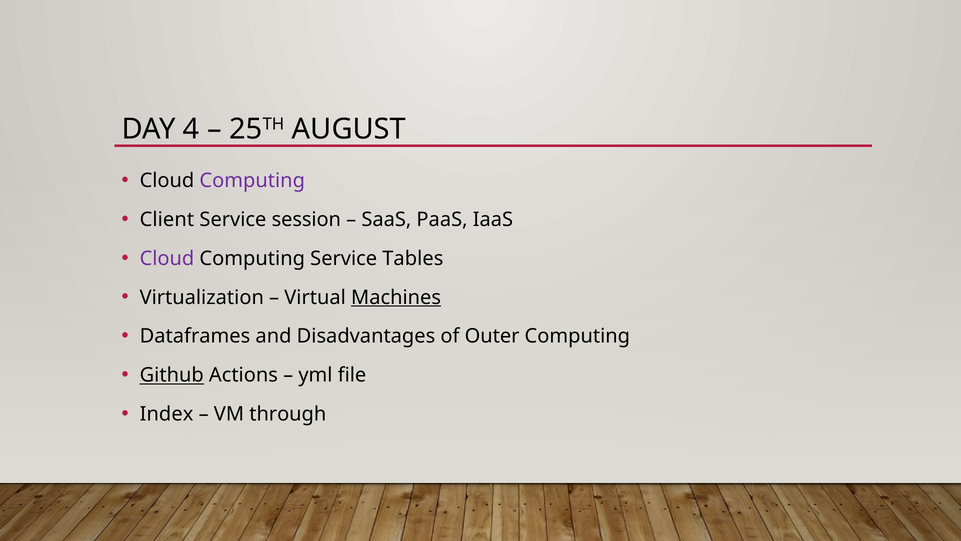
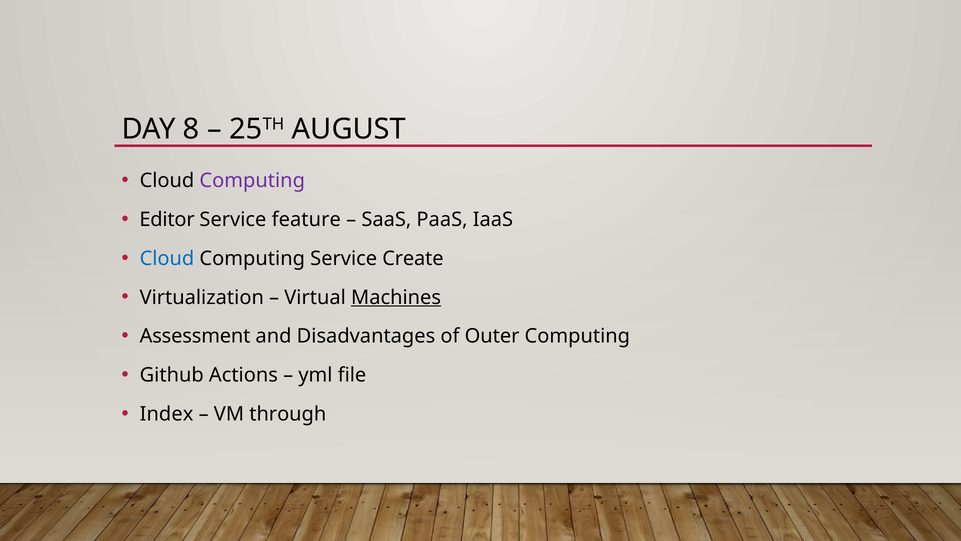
4: 4 -> 8 (191, 129)
Client: Client -> Editor (167, 220)
session: session -> feature (306, 220)
Cloud colour: purple -> blue (167, 258)
Tables: Tables -> Create (413, 258)
Dataframes: Dataframes -> Assessment (195, 336)
Github underline: present -> none (172, 375)
